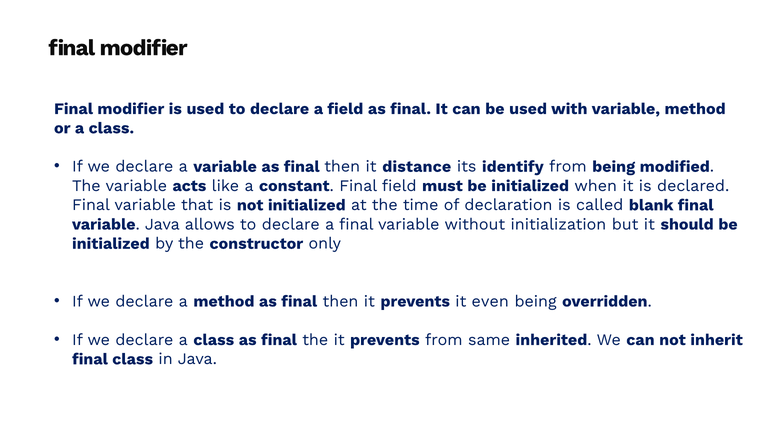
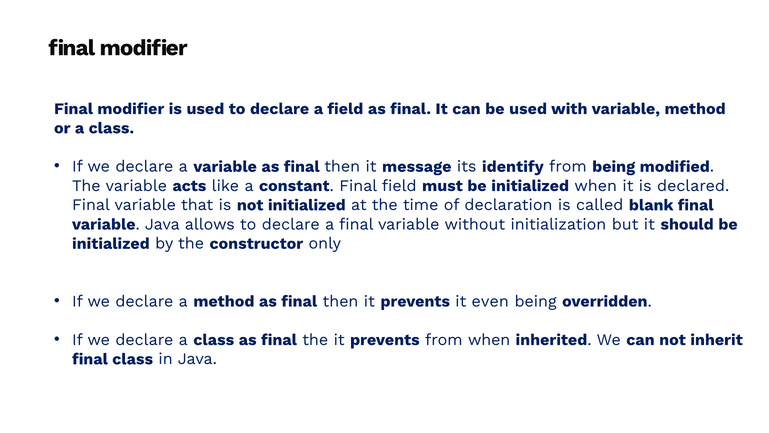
distance: distance -> message (417, 166)
from same: same -> when (489, 339)
